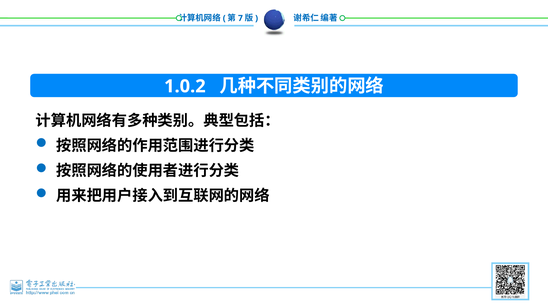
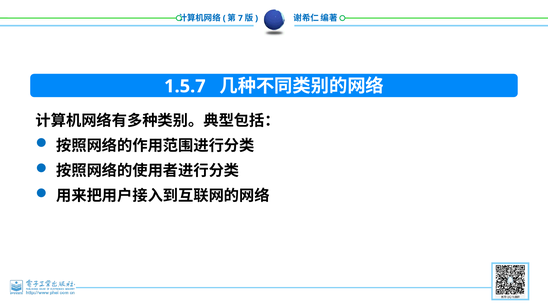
1.0.2: 1.0.2 -> 1.5.7 (185, 86)
